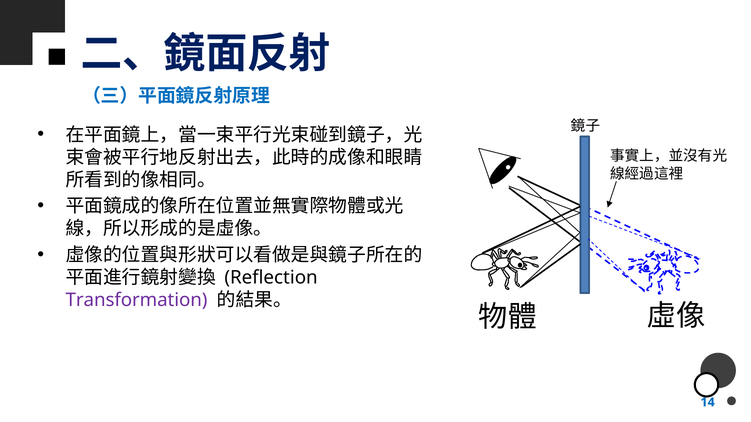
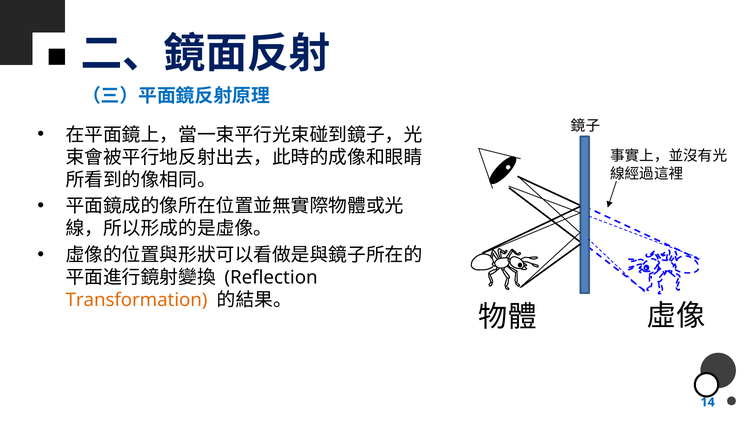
Transformation colour: purple -> orange (137, 300)
